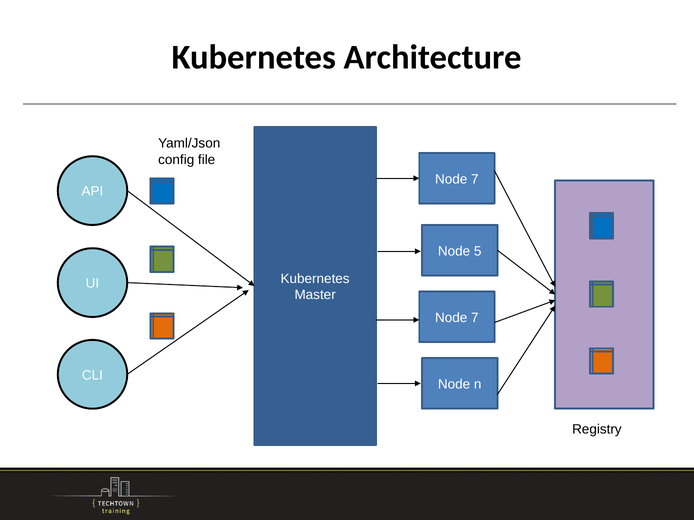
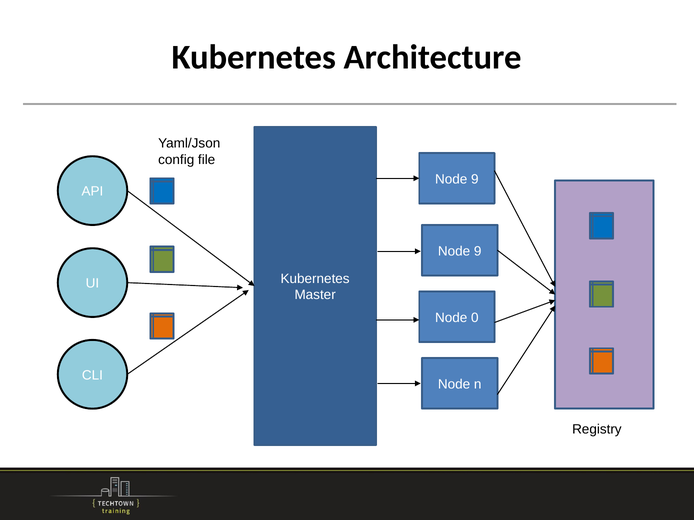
7: 7 -> 9 (475, 179)
5: 5 -> 9 (478, 251)
7: 7 -> 0 (475, 318)
